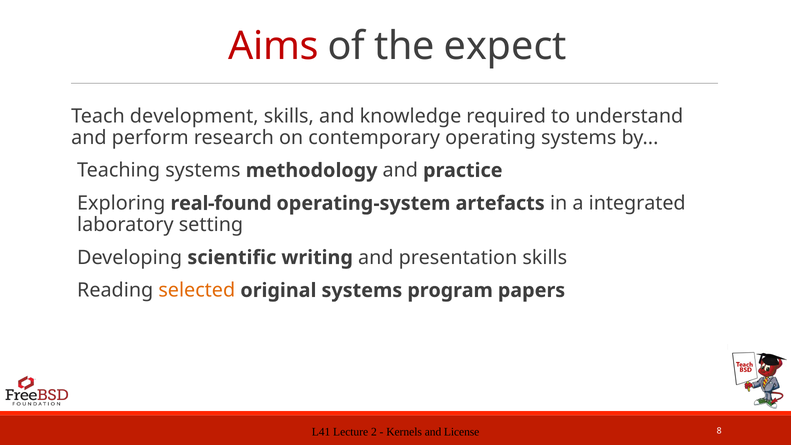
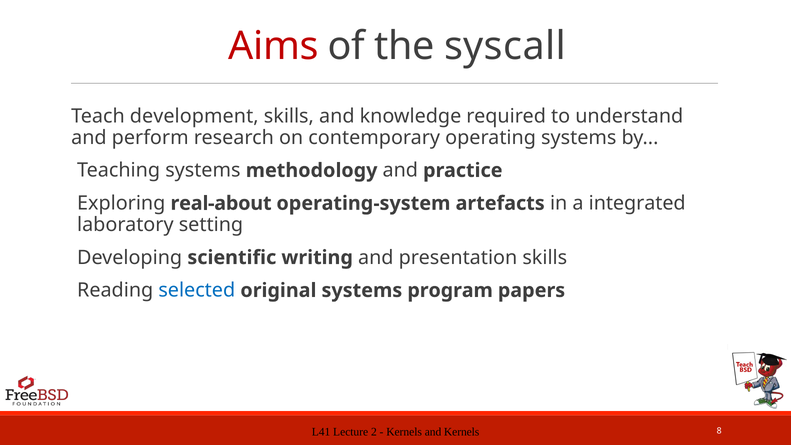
expect: expect -> syscall (505, 46)
real-found: real-found -> real-about (221, 203)
selected colour: orange -> blue (197, 290)
and License: License -> Kernels (462, 432)
